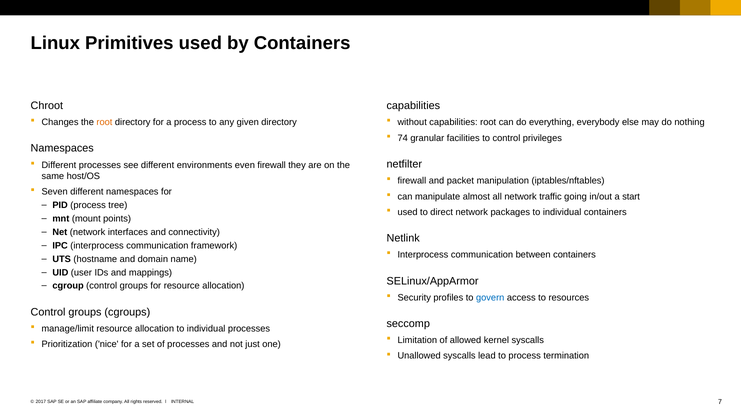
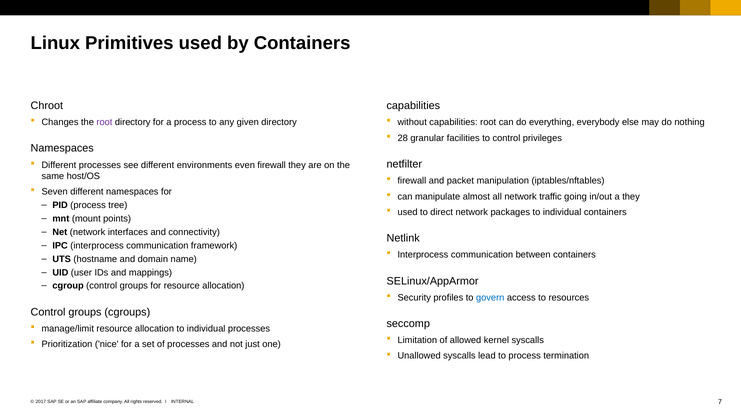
root colour: orange -> purple (104, 122)
74: 74 -> 28 (403, 138)
a start: start -> they (631, 196)
